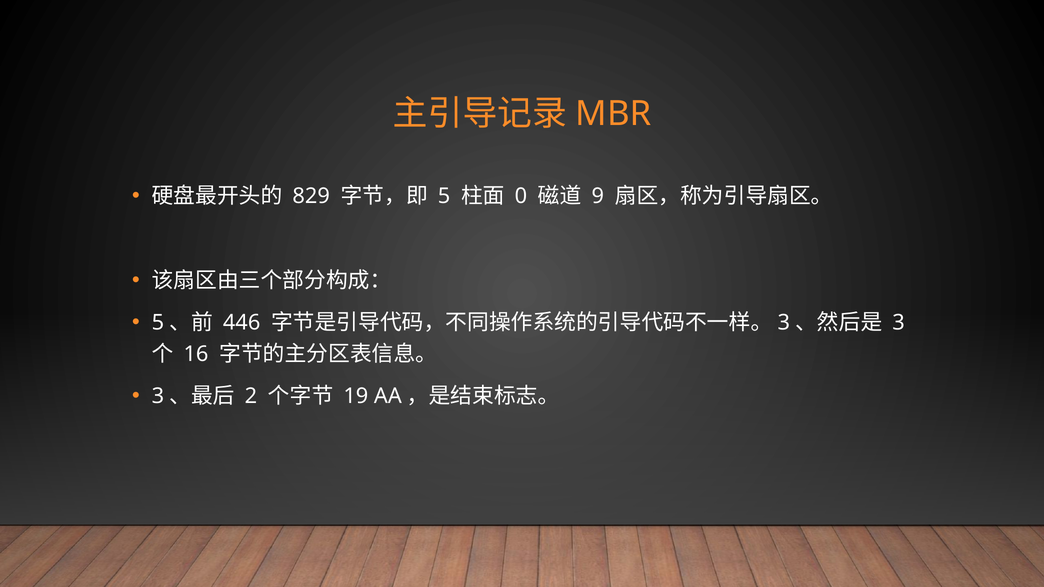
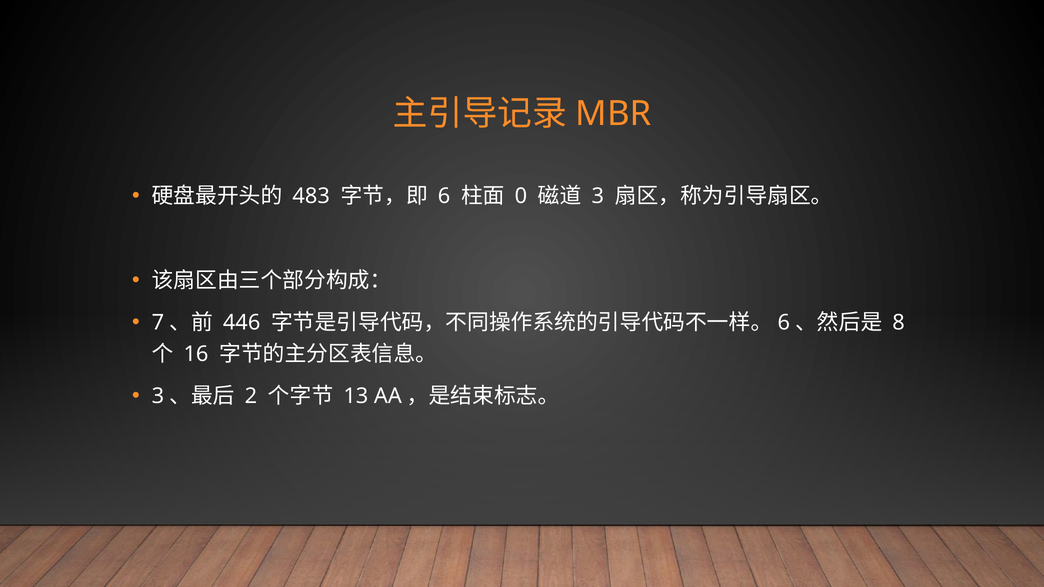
829: 829 -> 483 (311, 196)
5: 5 -> 6 (444, 196)
9: 9 -> 3 (598, 196)
5: 5 -> 7 (158, 323)
3: 3 -> 6 (784, 323)
3: 3 -> 8 (899, 323)
19: 19 -> 13 (356, 396)
